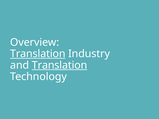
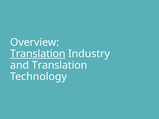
Translation underline: present -> none (60, 65)
